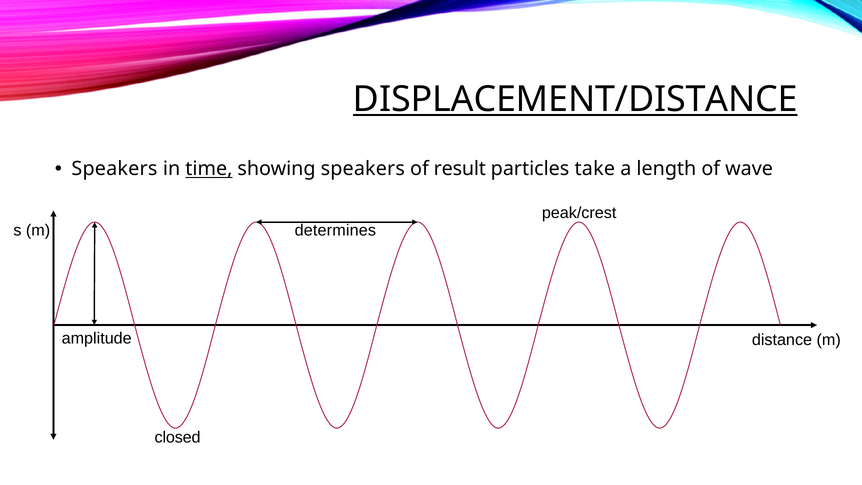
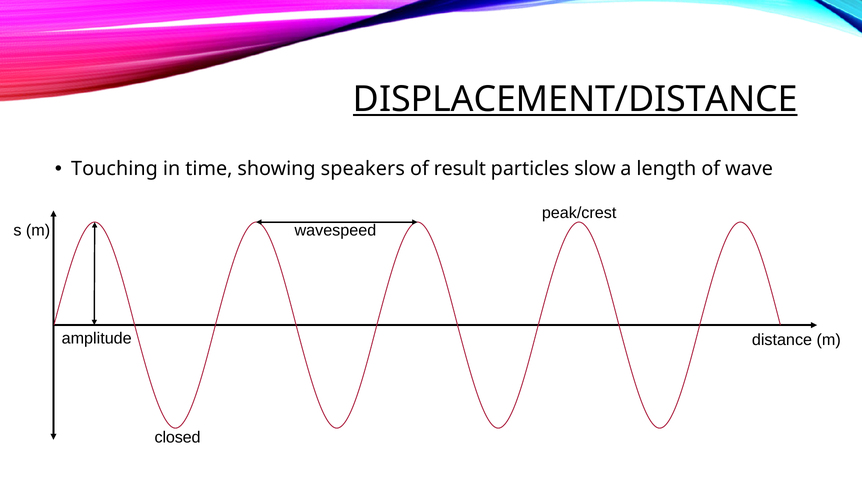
Speakers: Speakers -> Touching (114, 169)
time underline: present -> none (209, 169)
take: take -> slow (595, 169)
determines: determines -> wavespeed (335, 230)
